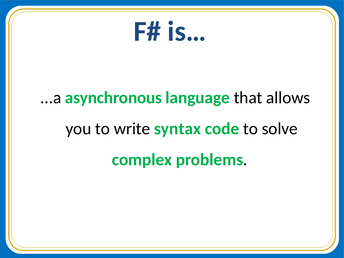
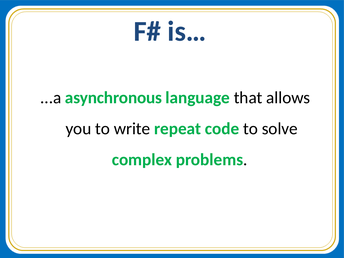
syntax: syntax -> repeat (178, 129)
